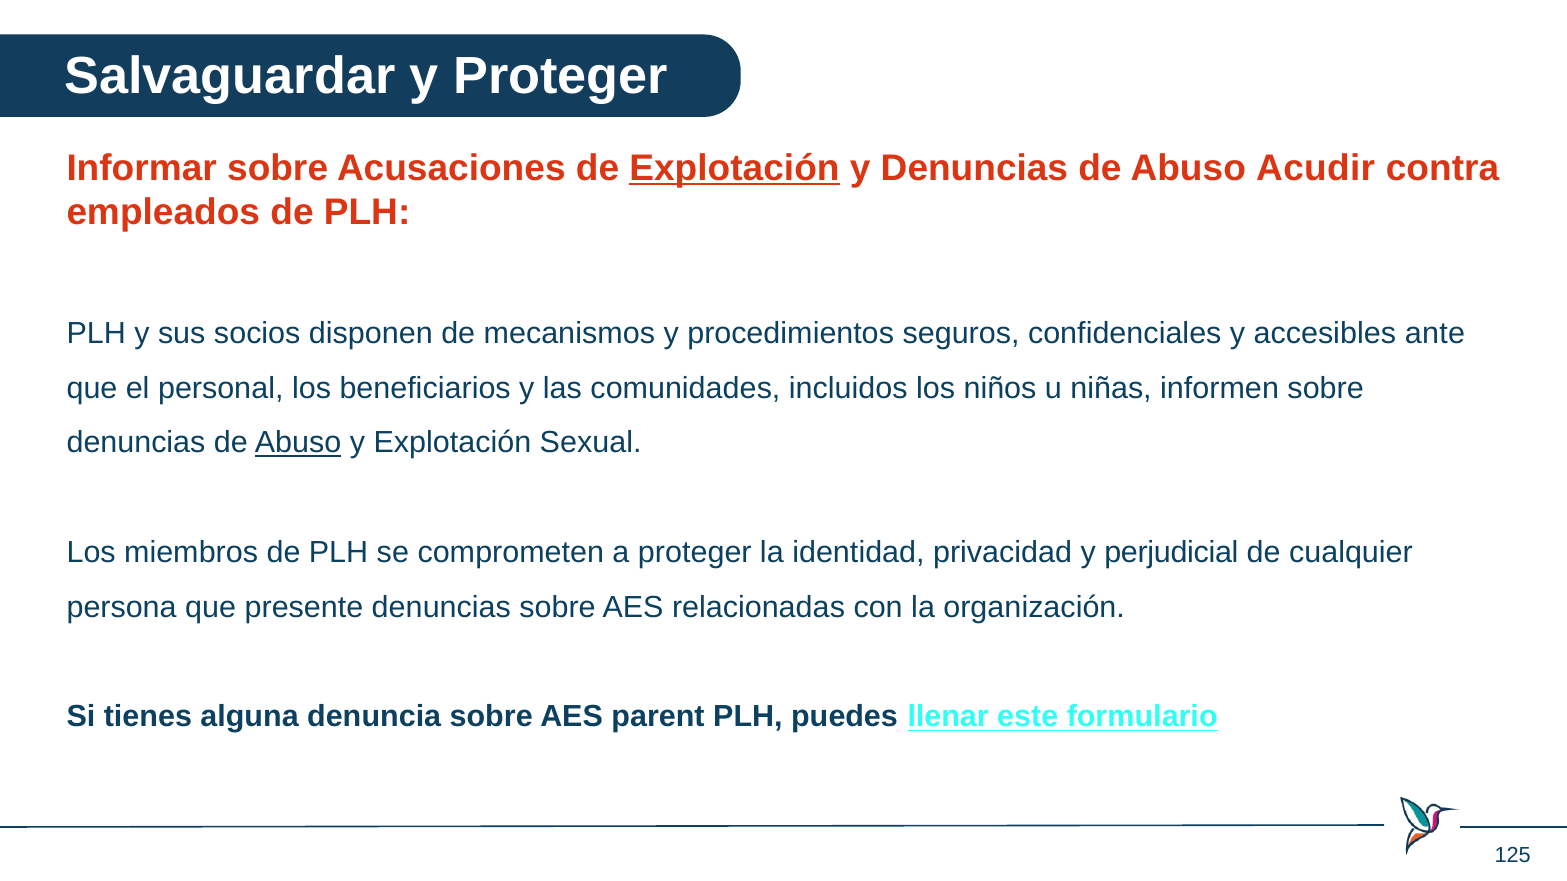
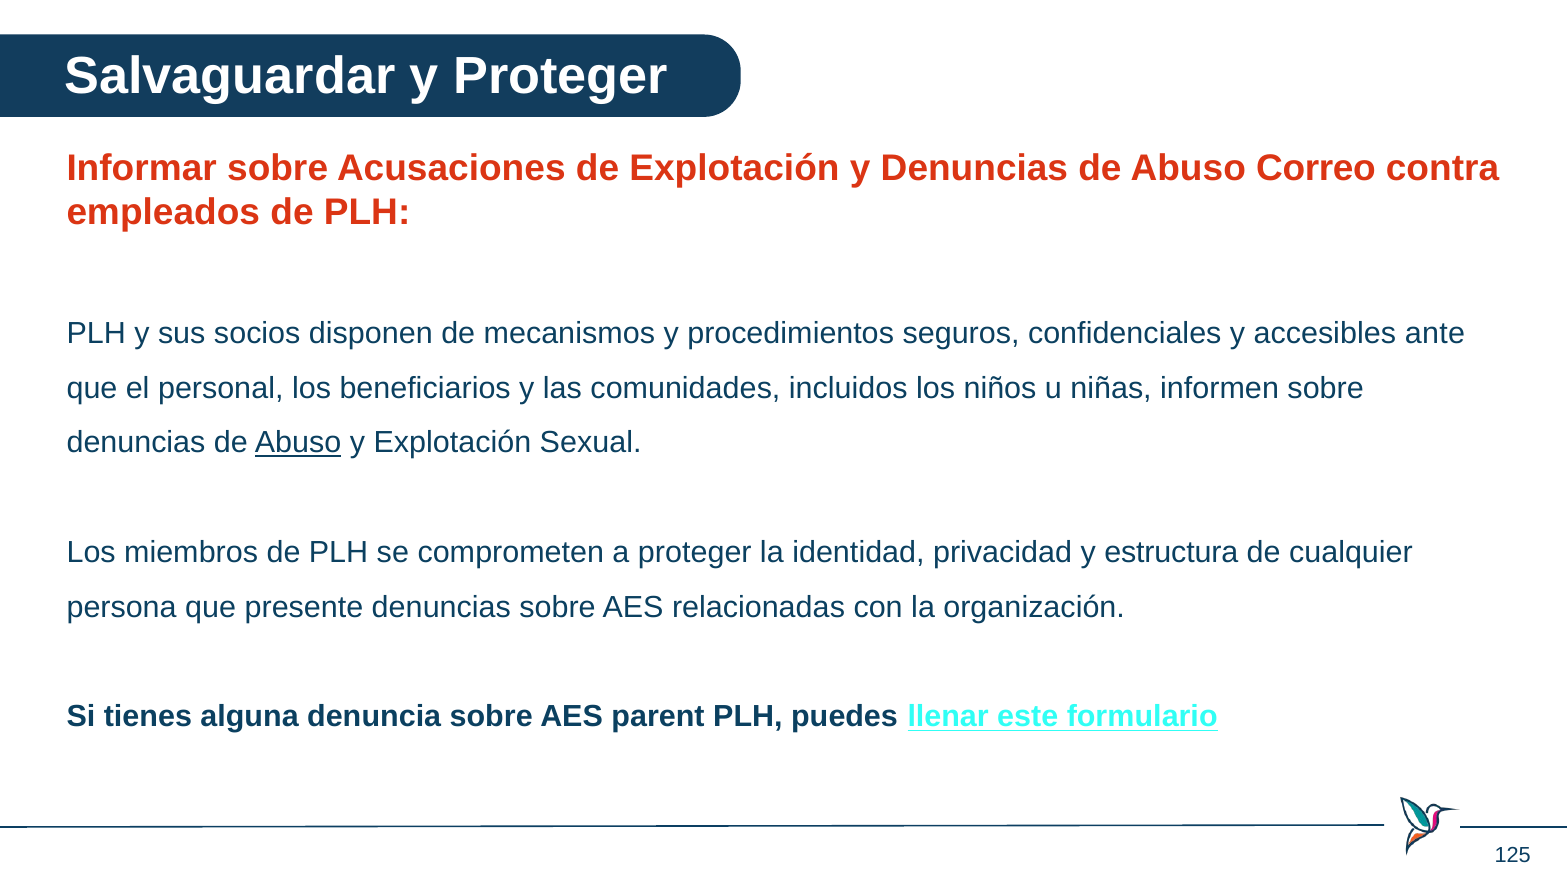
Explotación underline: present -> none (734, 168)
Acudir: Acudir -> Correo (1316, 168)
perjudicial: perjudicial -> estructura (1171, 553)
